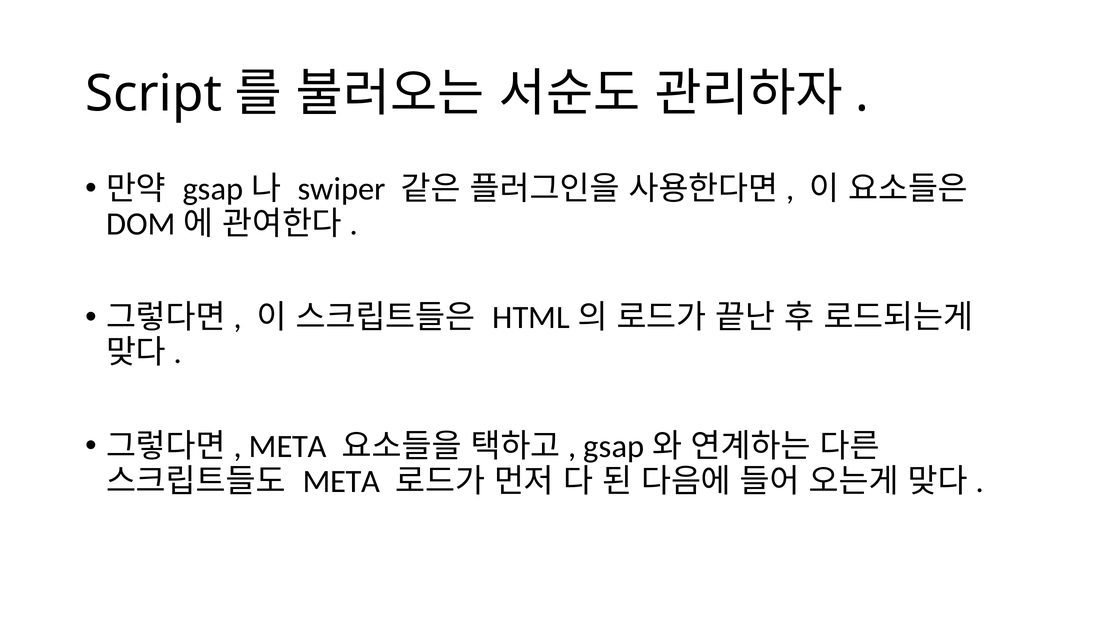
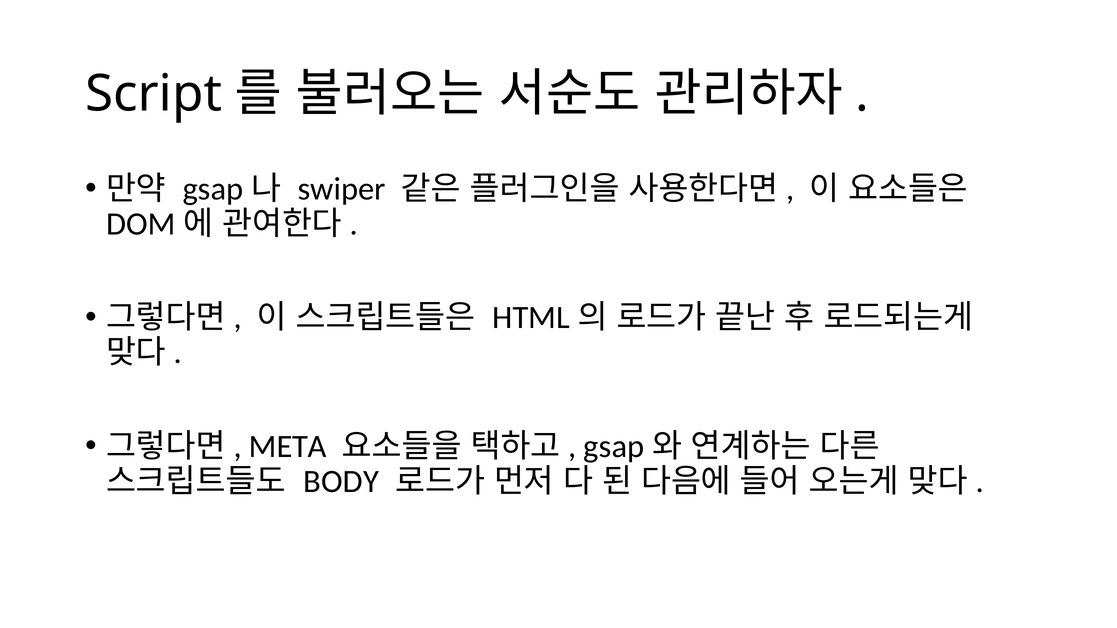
META: META -> BODY (341, 482)
